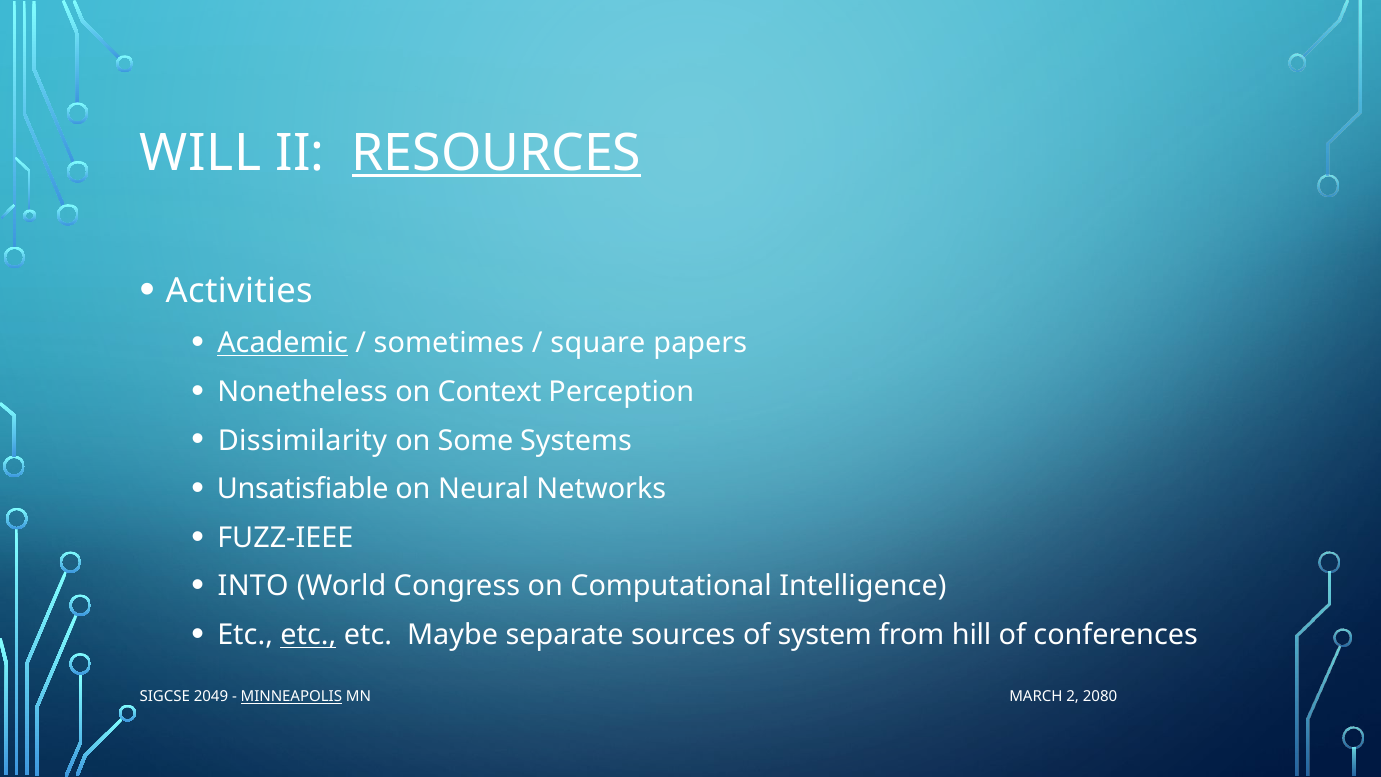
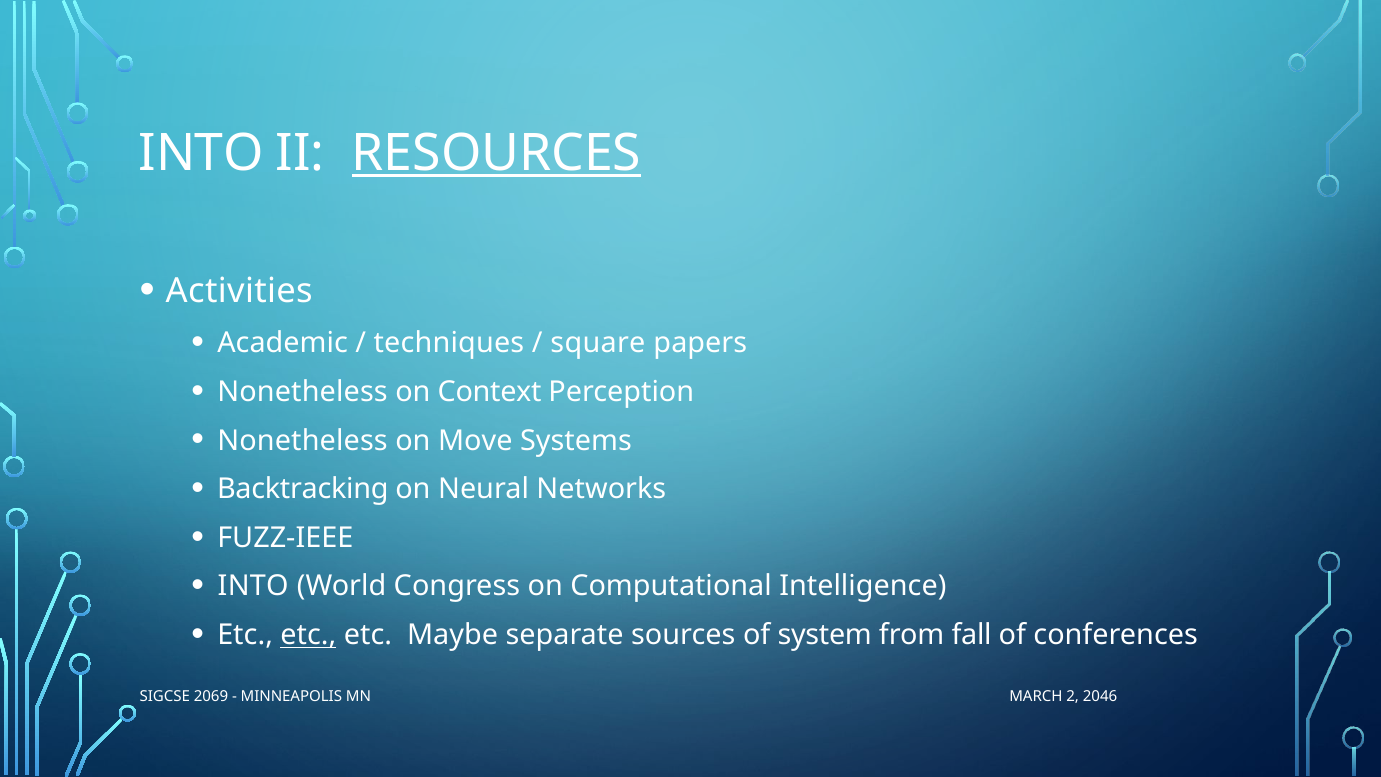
WILL: WILL -> INTO (201, 153)
Academic underline: present -> none (283, 343)
sometimes: sometimes -> techniques (449, 343)
Dissimilarity: Dissimilarity -> Nonetheless (303, 440)
Some: Some -> Move (475, 440)
Unsatisfiable: Unsatisfiable -> Backtracking (303, 489)
hill: hill -> fall (972, 635)
2049: 2049 -> 2069 (211, 697)
MINNEAPOLIS underline: present -> none (291, 697)
2080: 2080 -> 2046 (1100, 697)
